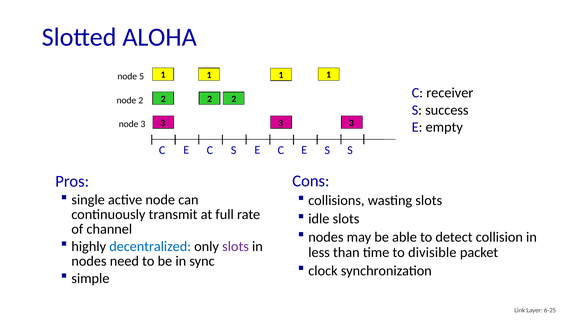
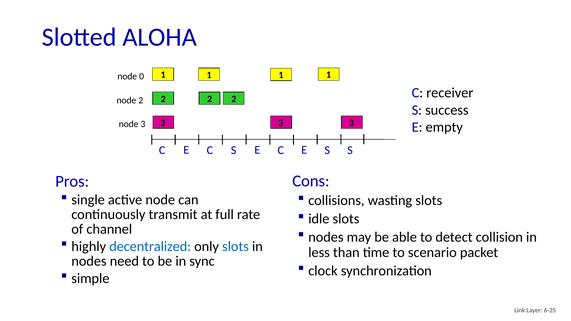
5: 5 -> 0 (142, 76)
slots colour: purple -> blue (235, 247)
divisible: divisible -> scenario (432, 253)
